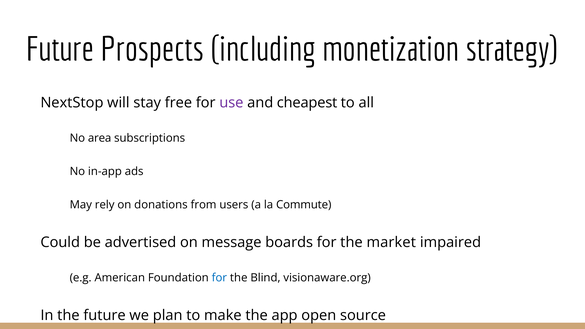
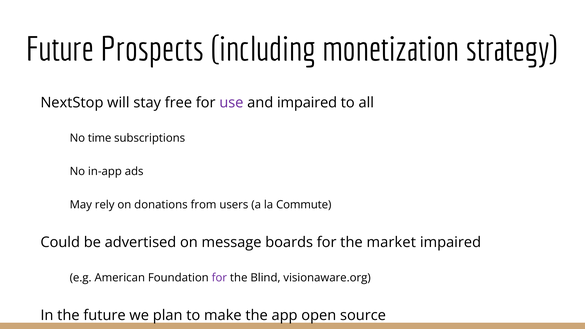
and cheapest: cheapest -> impaired (307, 103)
area: area -> time (100, 138)
for colour: blue -> purple (219, 278)
